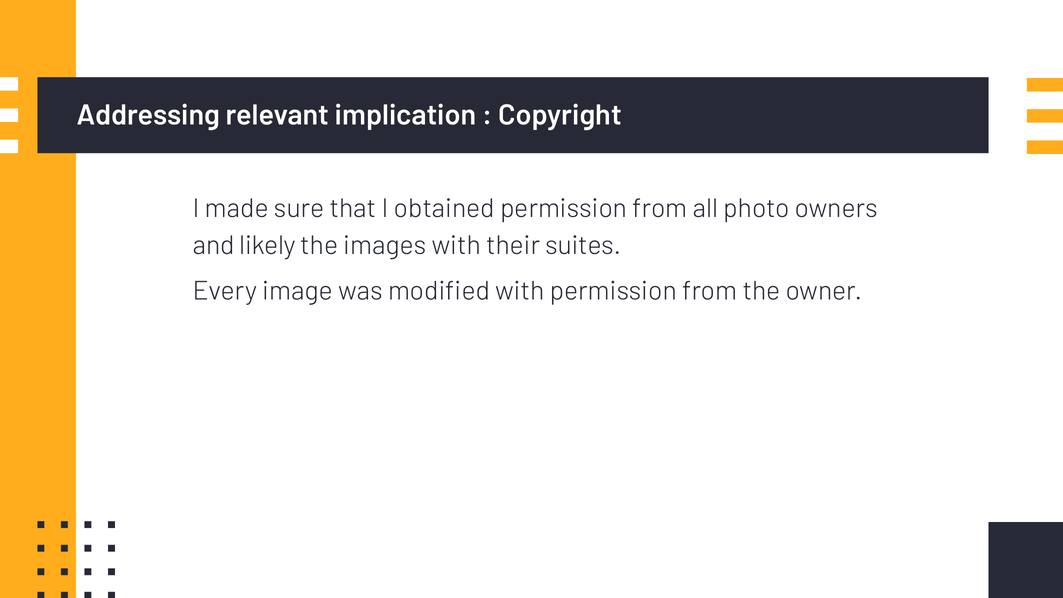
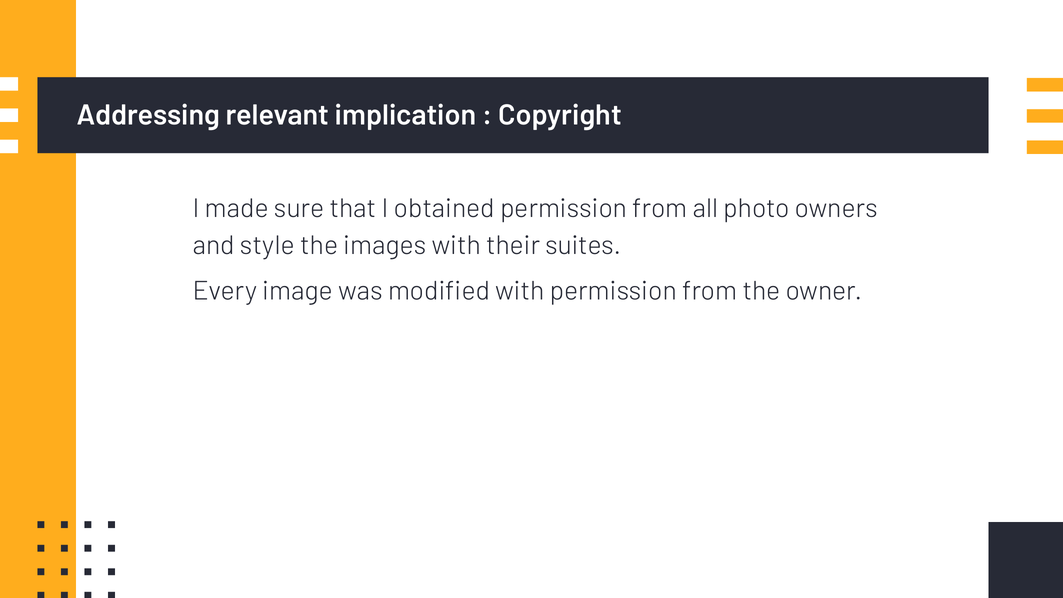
likely: likely -> style (267, 245)
